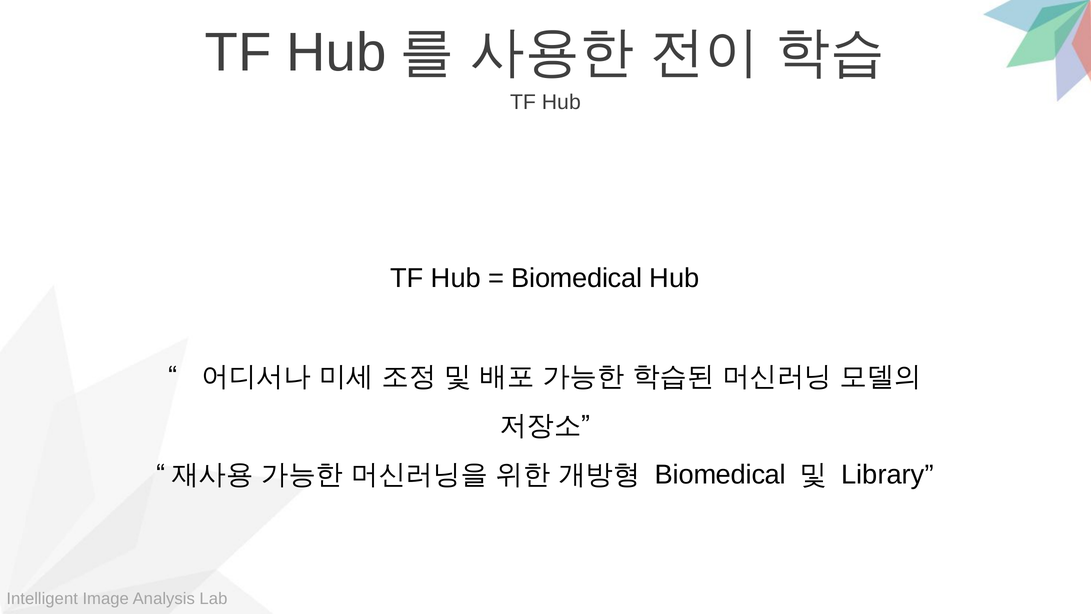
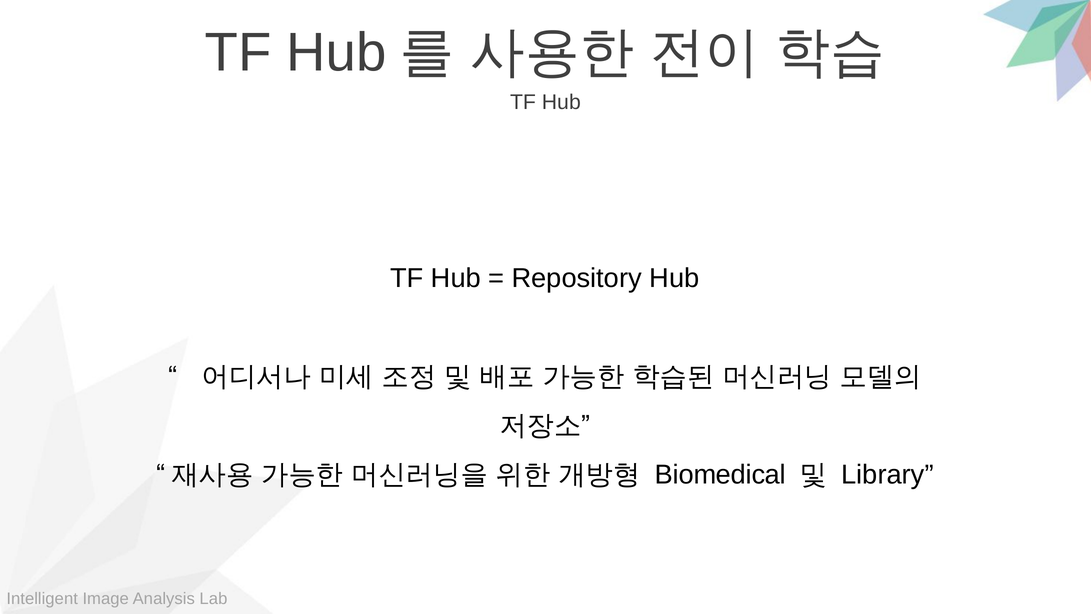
Biomedical: Biomedical -> Repository (577, 278)
